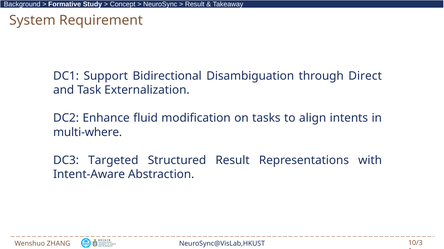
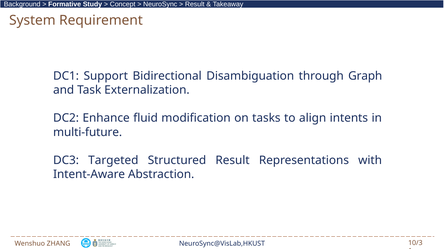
Direct: Direct -> Graph (365, 76)
multi-where: multi-where -> multi-future (88, 133)
